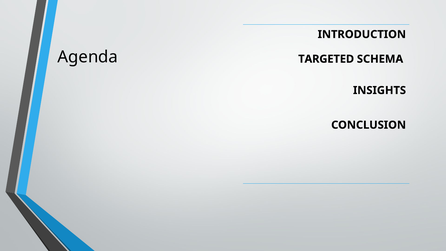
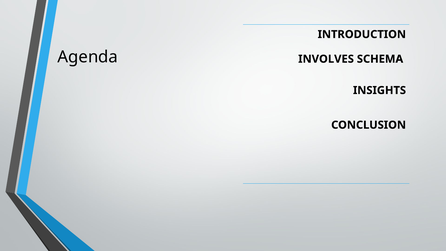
TARGETED: TARGETED -> INVOLVES (326, 59)
